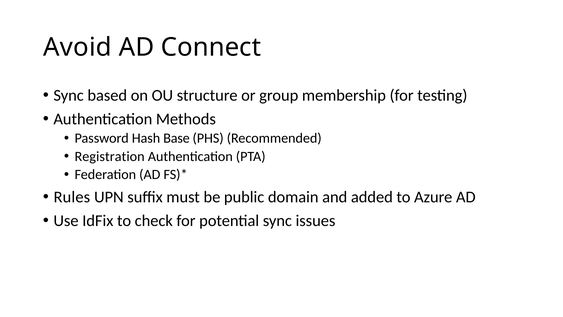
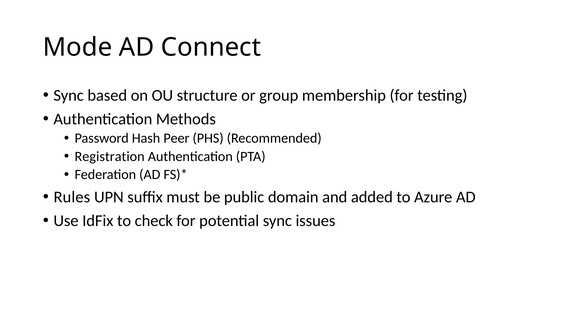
Avoid: Avoid -> Mode (78, 47)
Base: Base -> Peer (176, 138)
